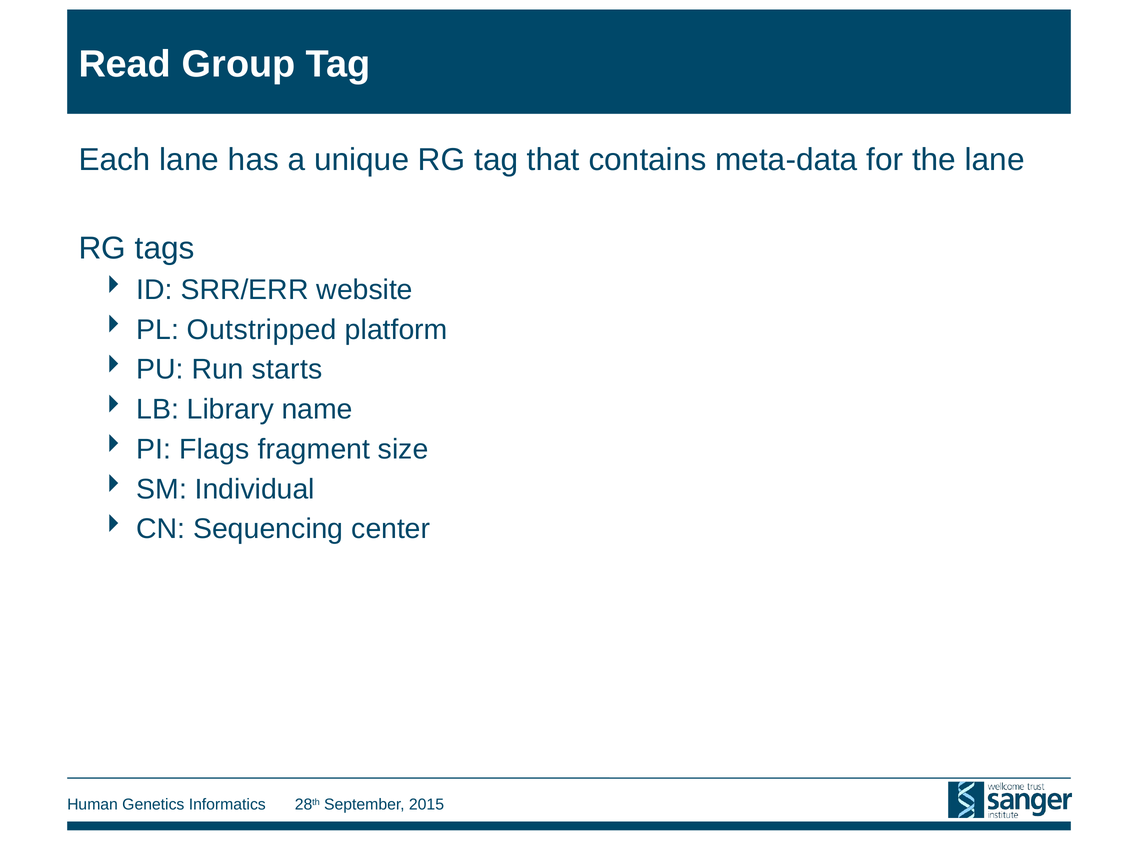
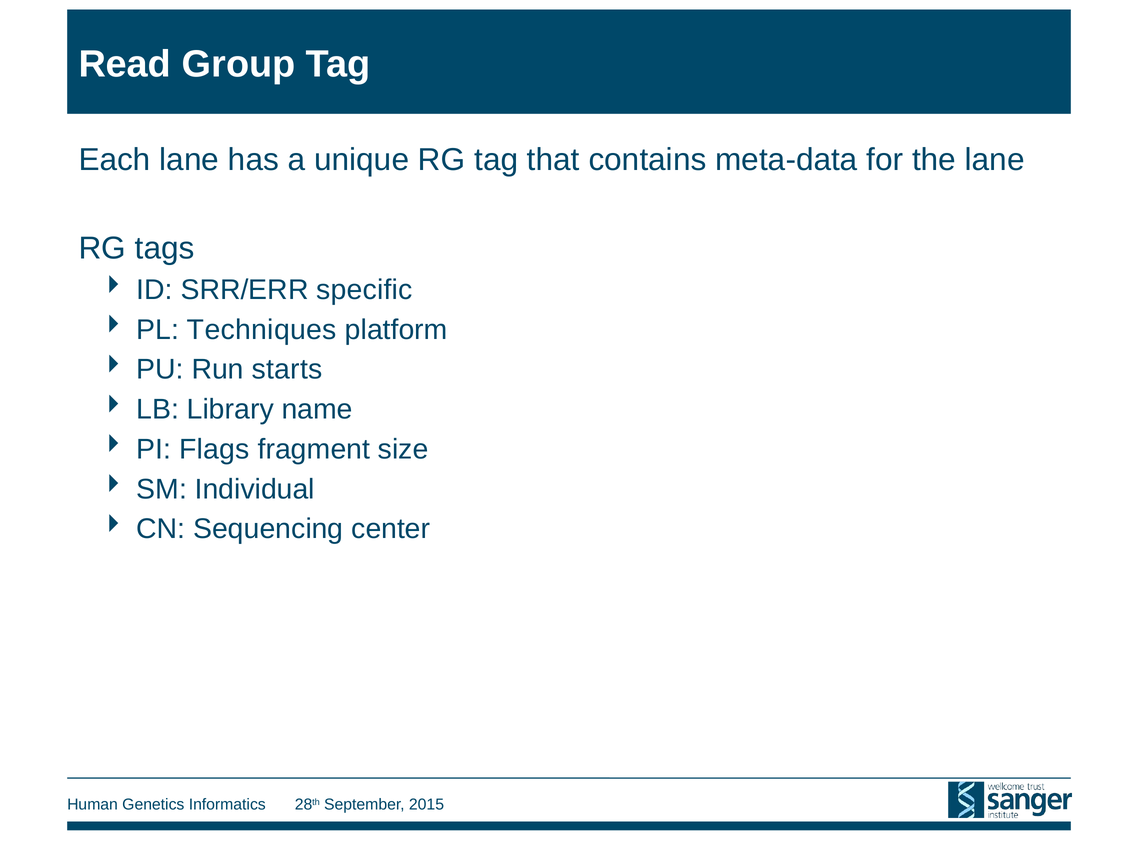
website: website -> specific (365, 290)
Outstripped: Outstripped -> Techniques (262, 330)
